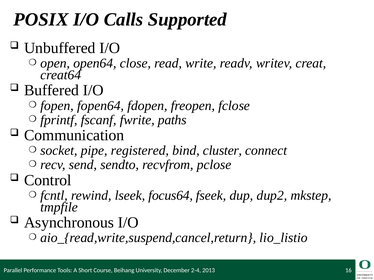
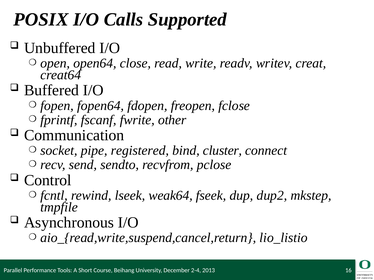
paths: paths -> other (172, 120)
focus64: focus64 -> weak64 (171, 196)
